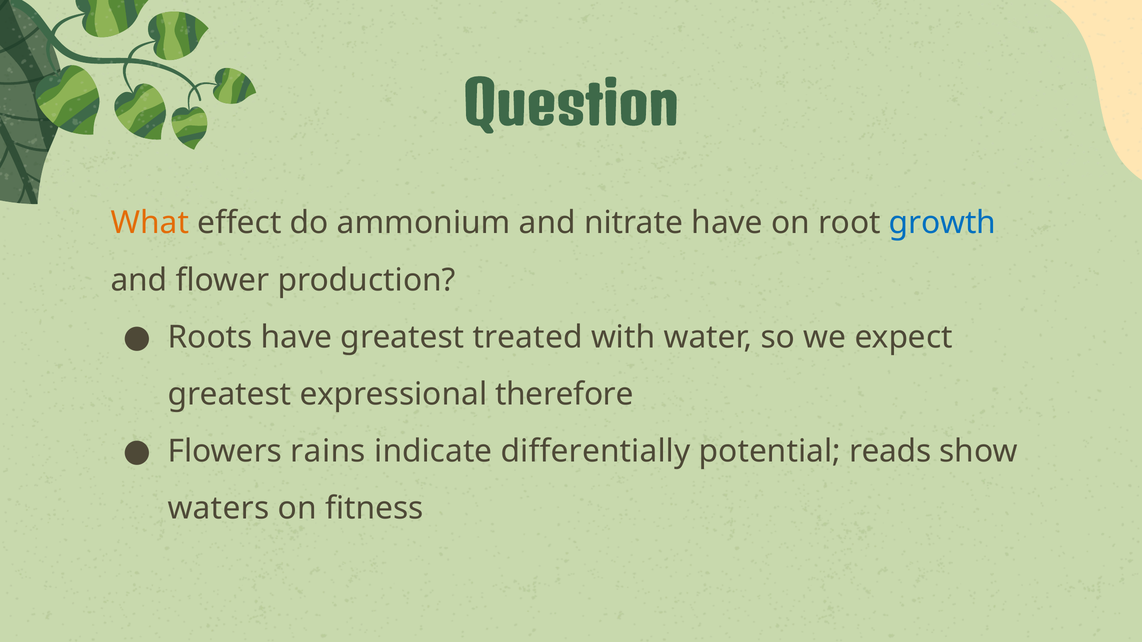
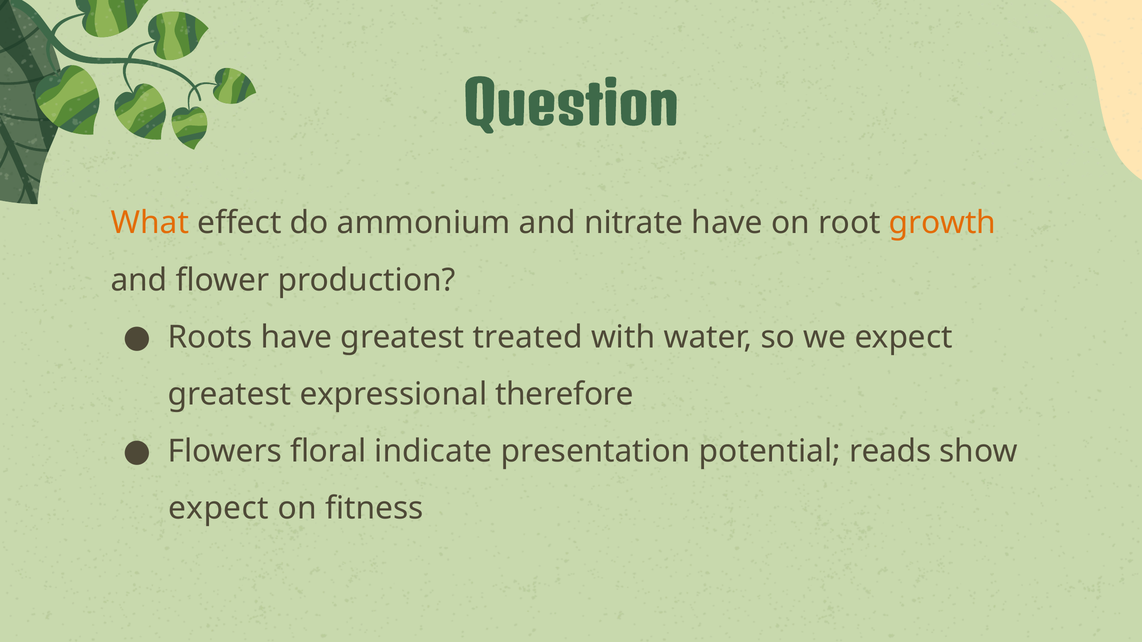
growth colour: blue -> orange (942, 223)
rains: rains -> floral (328, 452)
differentially: differentially -> presentation (596, 452)
waters: waters -> expect (218, 509)
